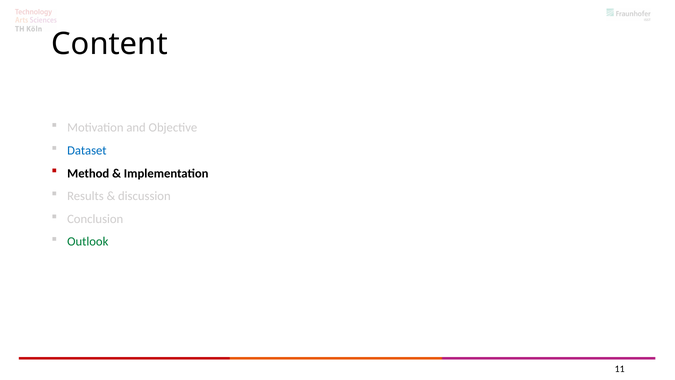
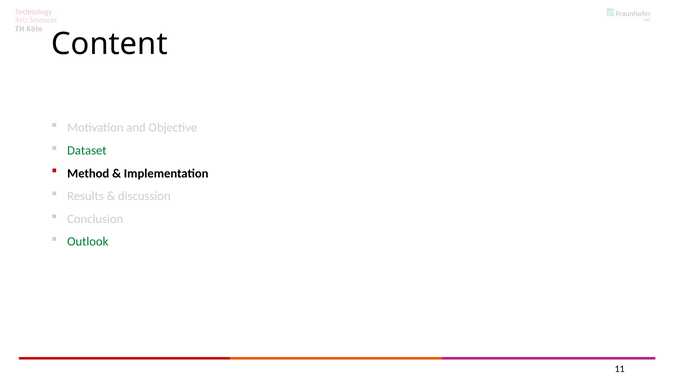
Dataset colour: blue -> green (87, 150)
